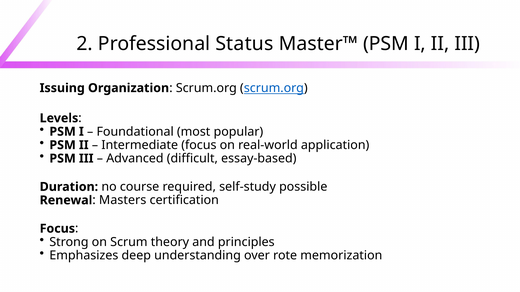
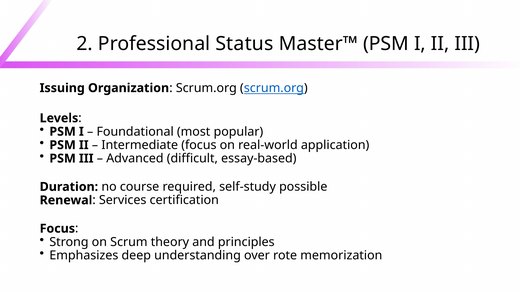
Masters: Masters -> Services (123, 201)
